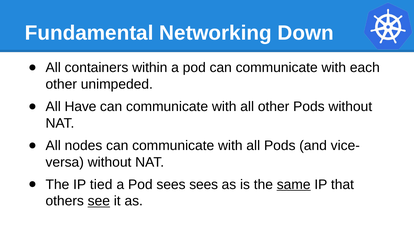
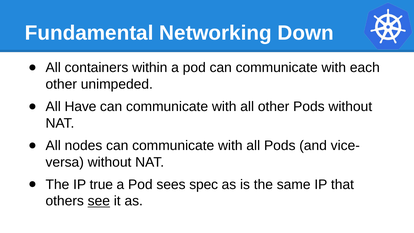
tied: tied -> true (101, 184)
sees sees: sees -> spec (204, 184)
same underline: present -> none (294, 184)
